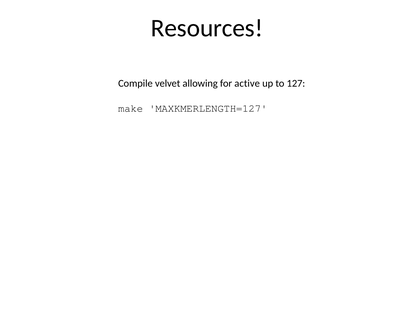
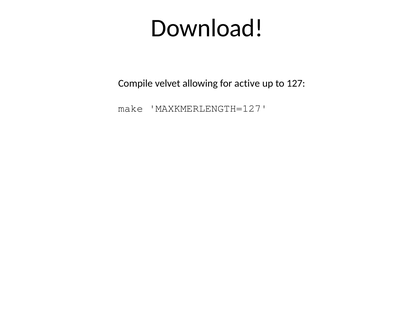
Resources: Resources -> Download (207, 28)
